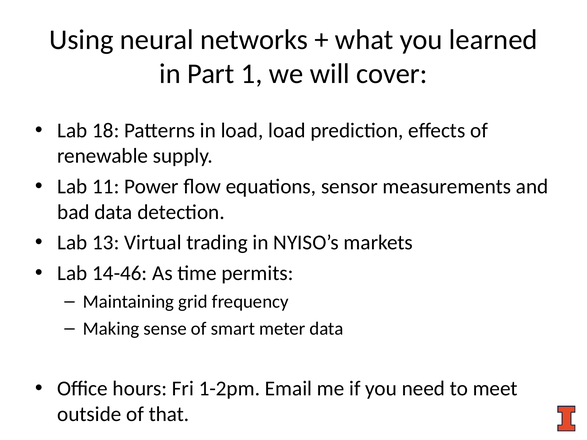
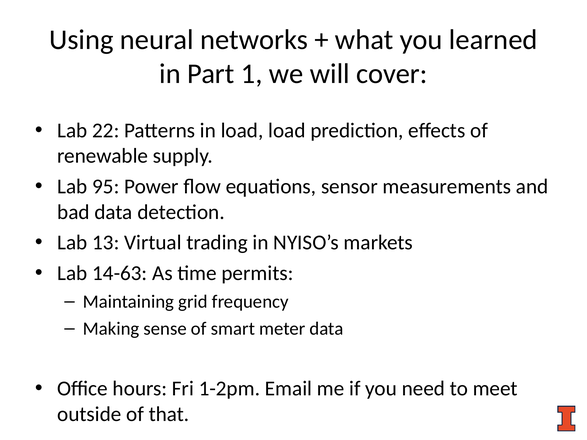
18: 18 -> 22 (106, 131)
11: 11 -> 95 (106, 187)
14-46: 14-46 -> 14-63 (120, 273)
